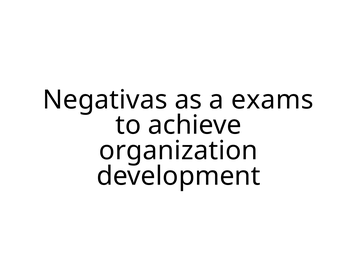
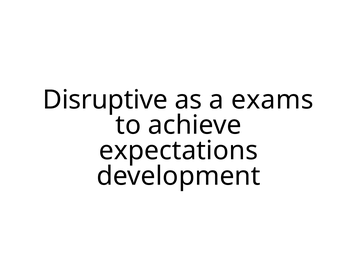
Negativas: Negativas -> Disruptive (105, 100)
organization: organization -> expectations (178, 151)
